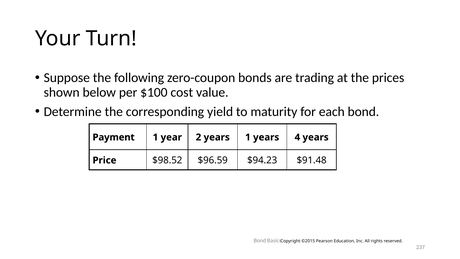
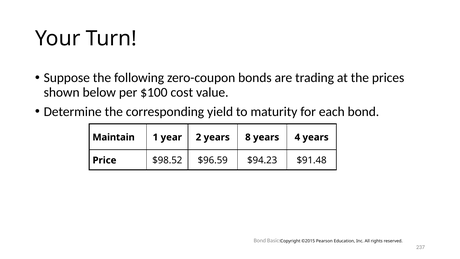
Payment: Payment -> Maintain (114, 137)
years 1: 1 -> 8 (248, 137)
